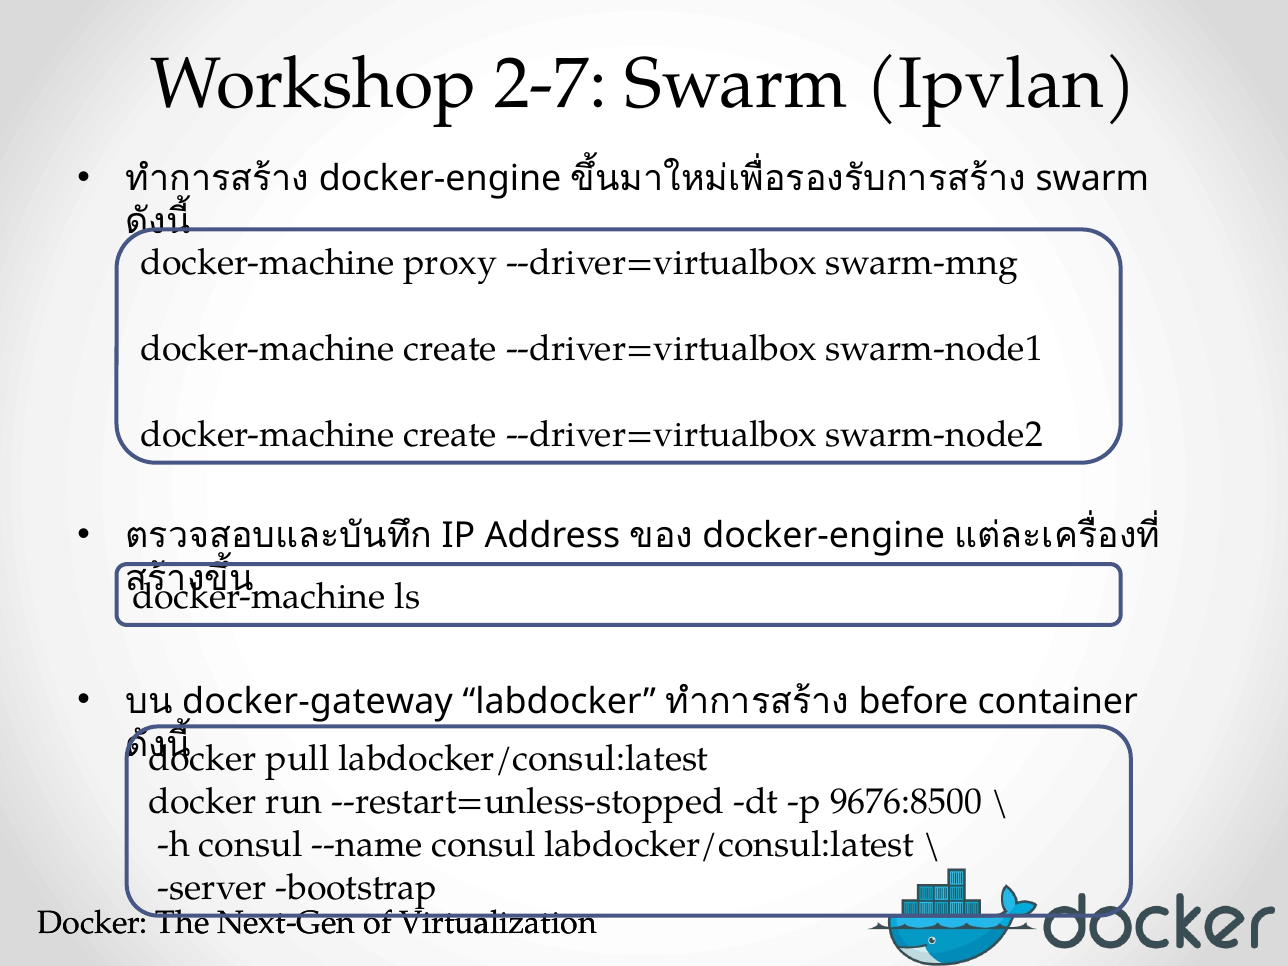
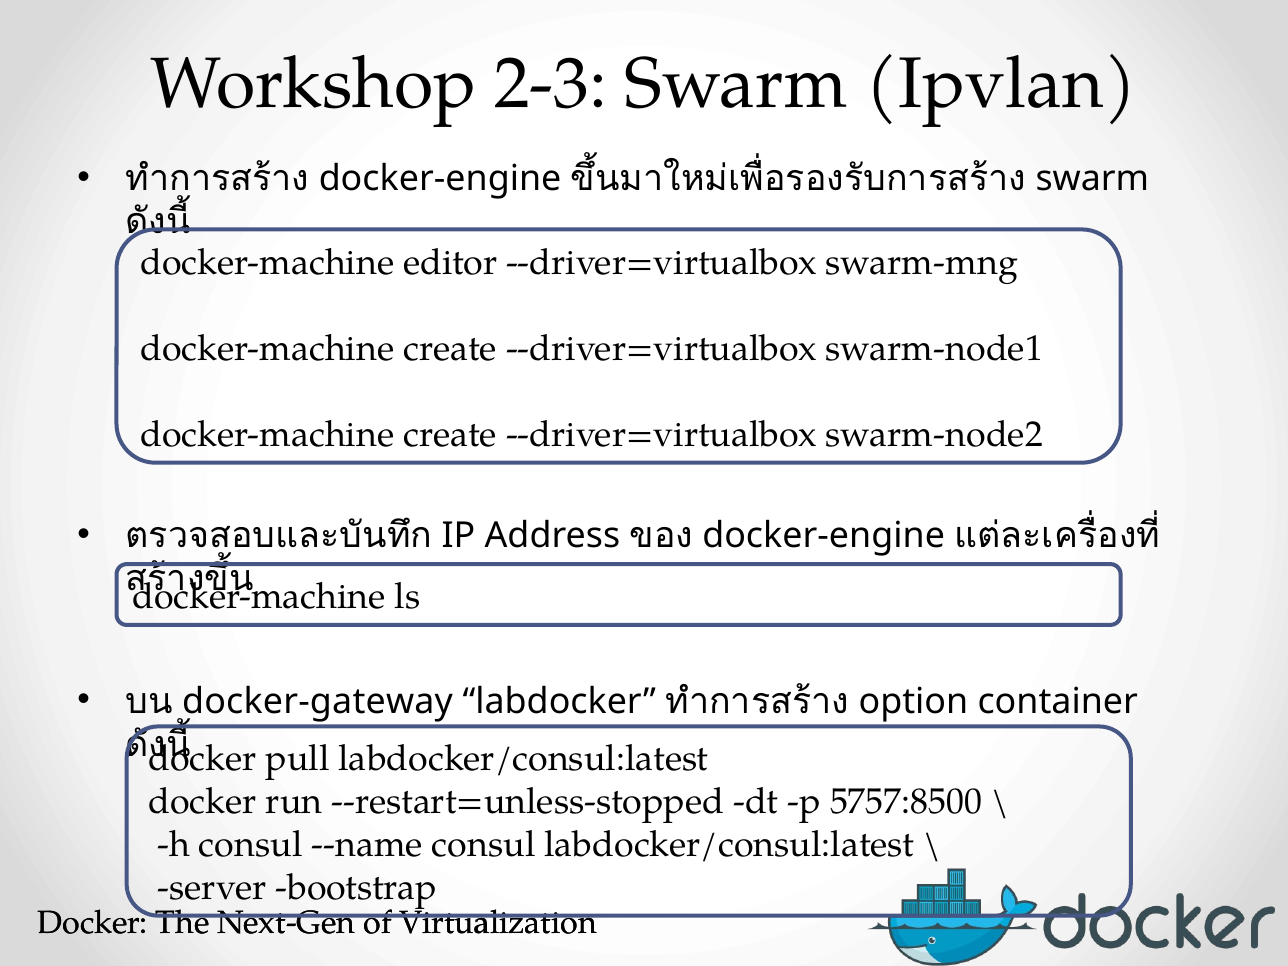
2-7: 2-7 -> 2-3 (551, 84)
proxy: proxy -> editor (450, 263)
before: before -> option (913, 701)
9676:8500: 9676:8500 -> 5757:8500 (906, 802)
